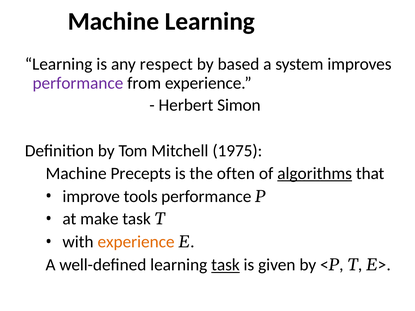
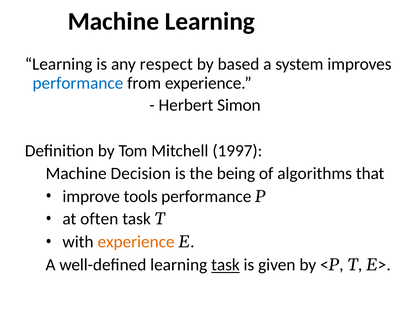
performance colour: purple -> blue (78, 83)
1975: 1975 -> 1997 (237, 151)
Precepts: Precepts -> Decision (141, 174)
often: often -> being (236, 174)
algorithms underline: present -> none (315, 174)
make: make -> often (99, 219)
